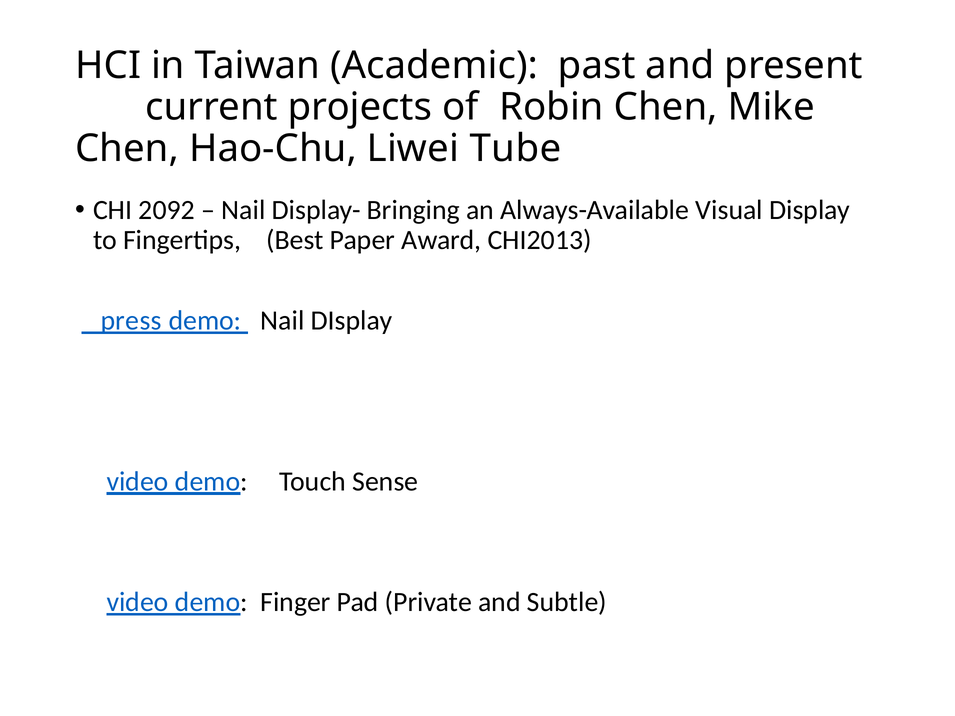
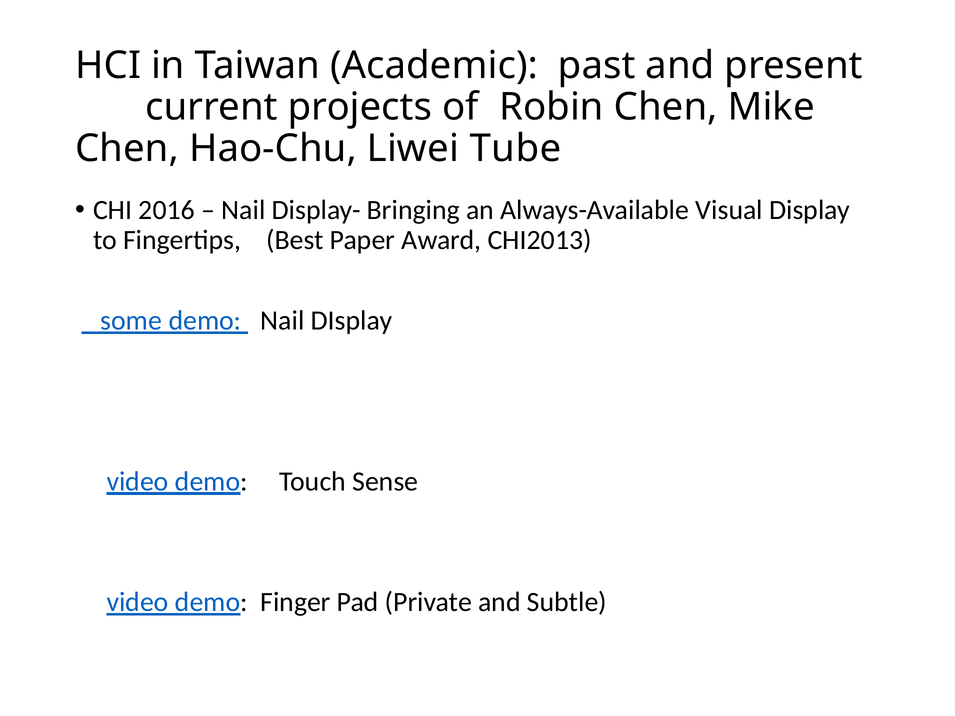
2092: 2092 -> 2016 (167, 210)
press: press -> some (131, 321)
